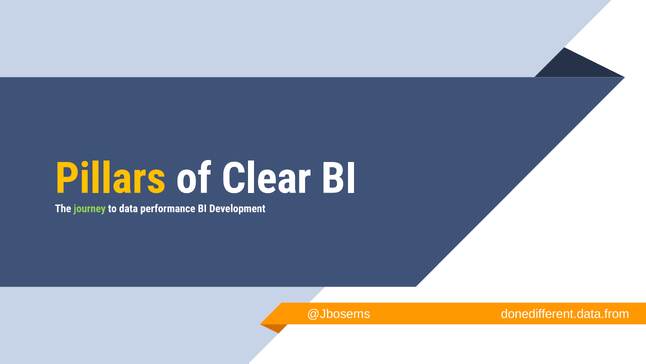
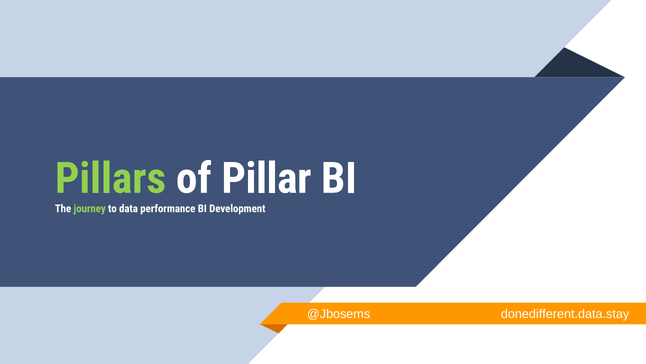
Pillars colour: yellow -> light green (110, 178)
Clear: Clear -> Pillar (266, 178)
donedifferent.data.from: donedifferent.data.from -> donedifferent.data.stay (565, 314)
